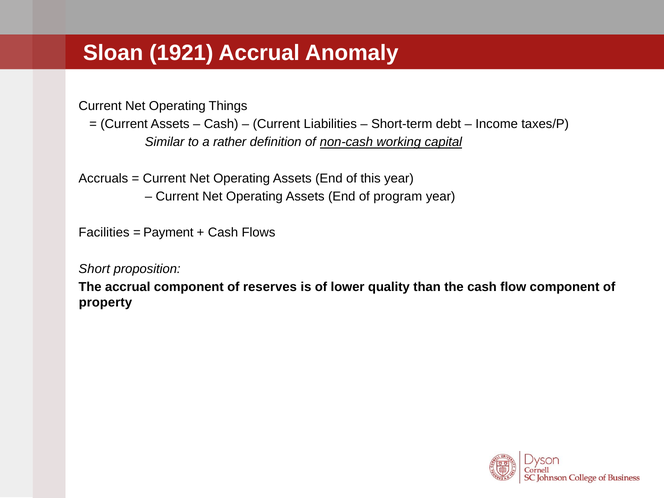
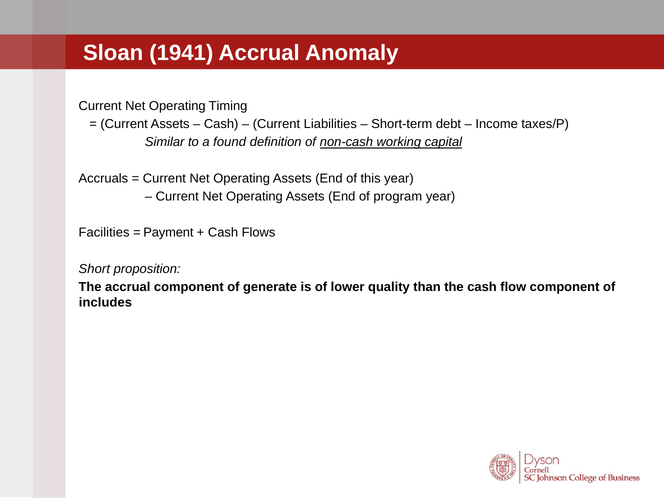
1921: 1921 -> 1941 (181, 53)
Things: Things -> Timing (228, 106)
rather: rather -> found (230, 142)
reserves: reserves -> generate (270, 287)
property: property -> includes (105, 302)
